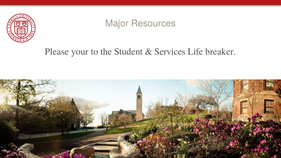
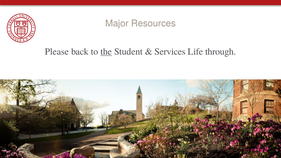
your: your -> back (80, 52)
the underline: none -> present (106, 52)
breaker: breaker -> through (221, 52)
